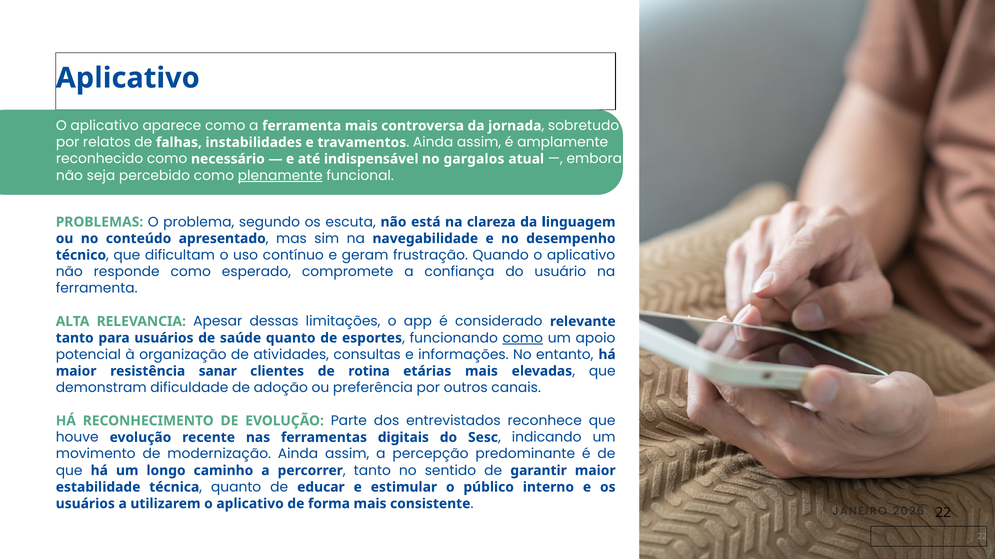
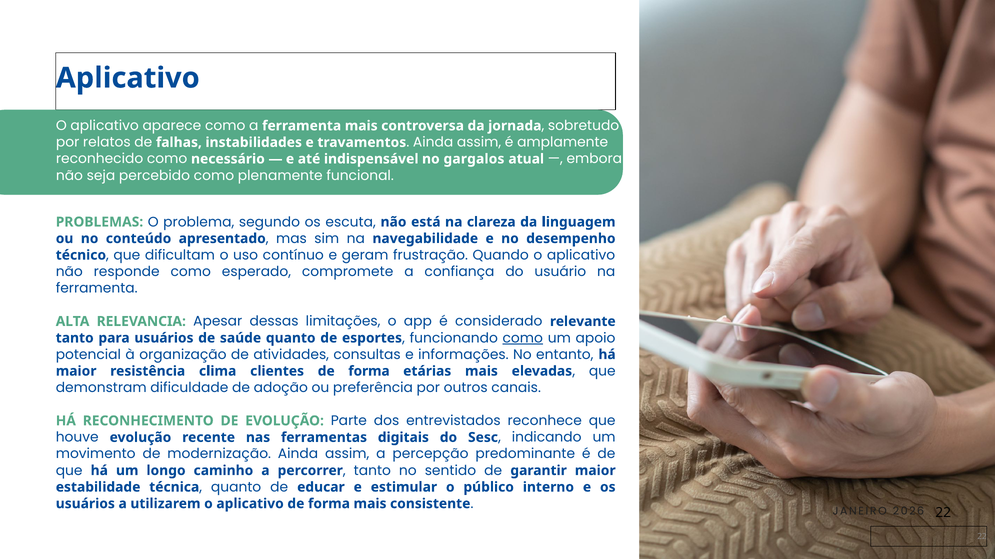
plenamente underline: present -> none (280, 176)
sanar: sanar -> clima (218, 372)
clientes de rotina: rotina -> forma (369, 372)
